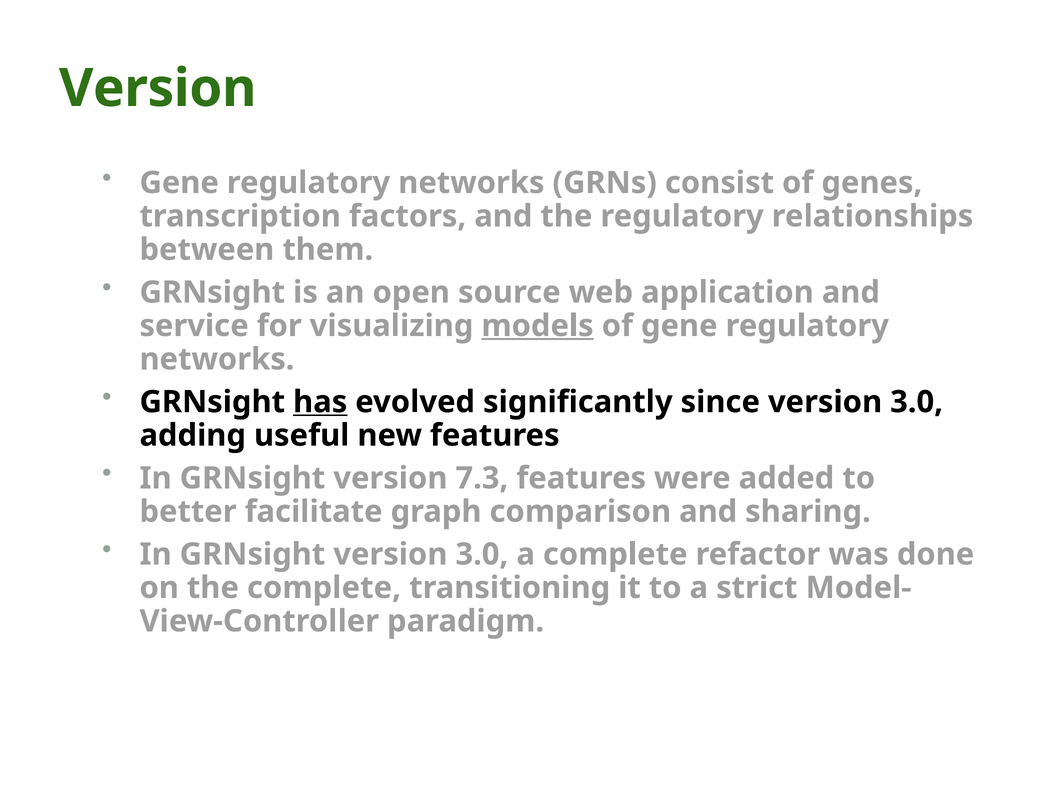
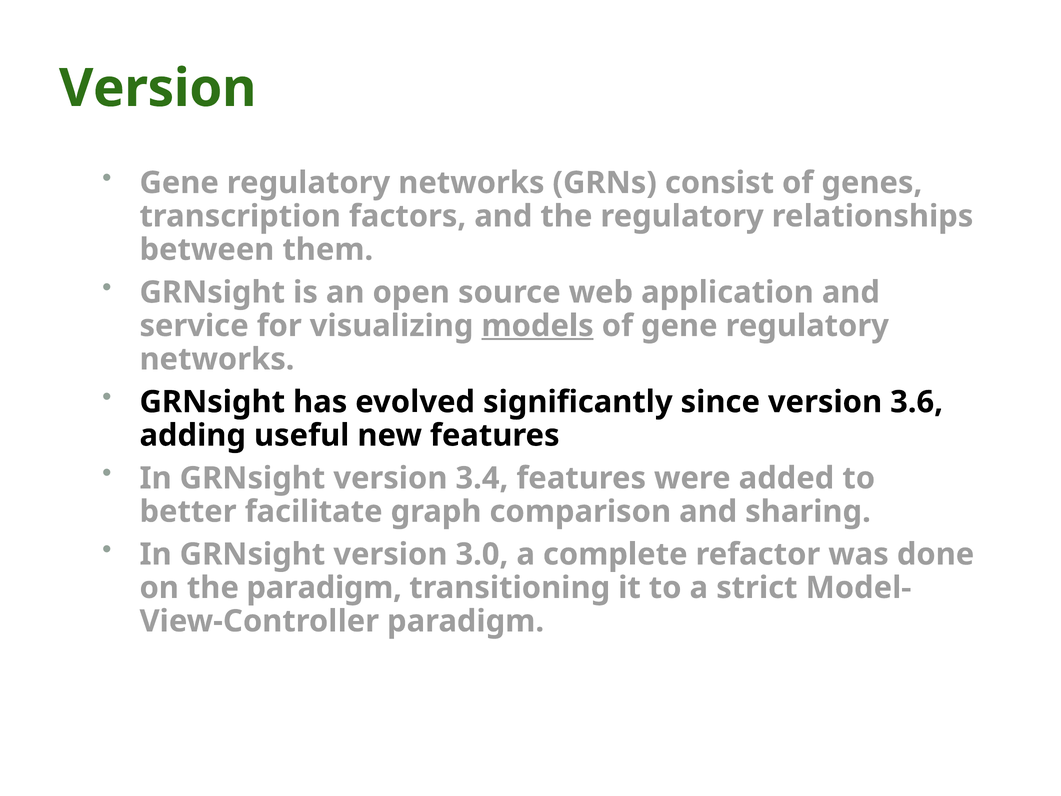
has underline: present -> none (320, 402)
since version 3.0: 3.0 -> 3.6 (917, 402)
7.3: 7.3 -> 3.4 (482, 478)
the complete: complete -> paradigm (324, 588)
